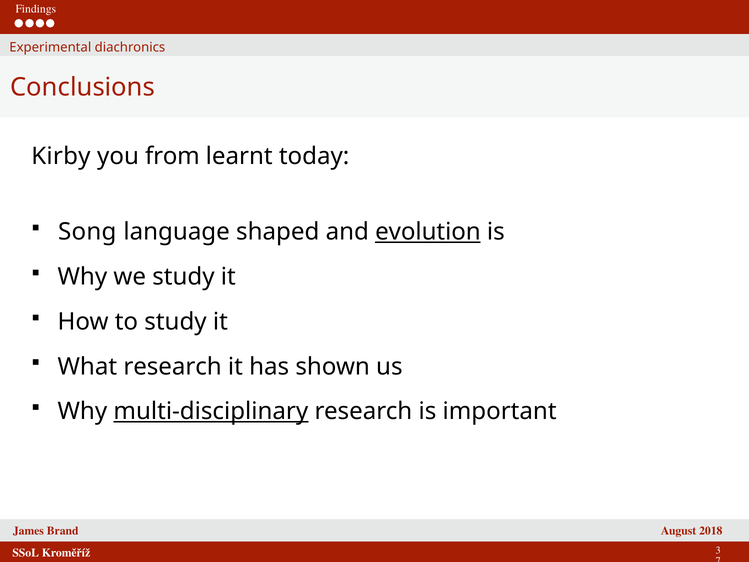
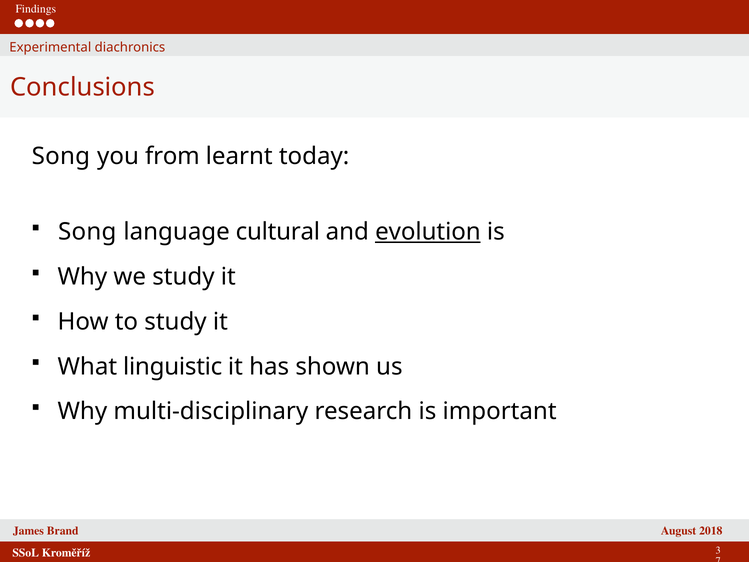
Kirby: Kirby -> Song (61, 156)
shaped: shaped -> cultural (278, 232)
What research: research -> linguistic (173, 366)
multi-disciplinary underline: present -> none (211, 411)
